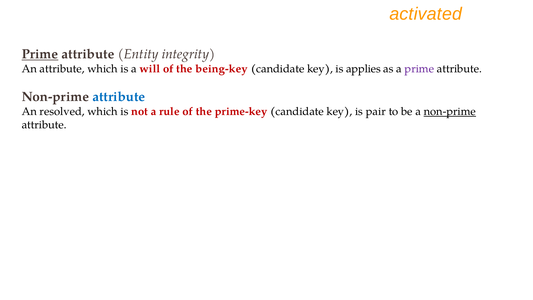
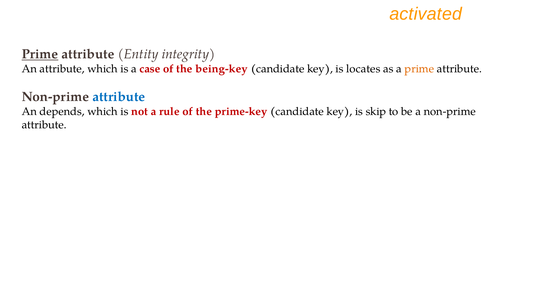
will: will -> case (150, 69)
applies: applies -> locates (363, 69)
prime colour: purple -> orange (419, 69)
resolved: resolved -> depends (62, 111)
pair: pair -> skip (376, 111)
non-prime underline: present -> none (450, 111)
